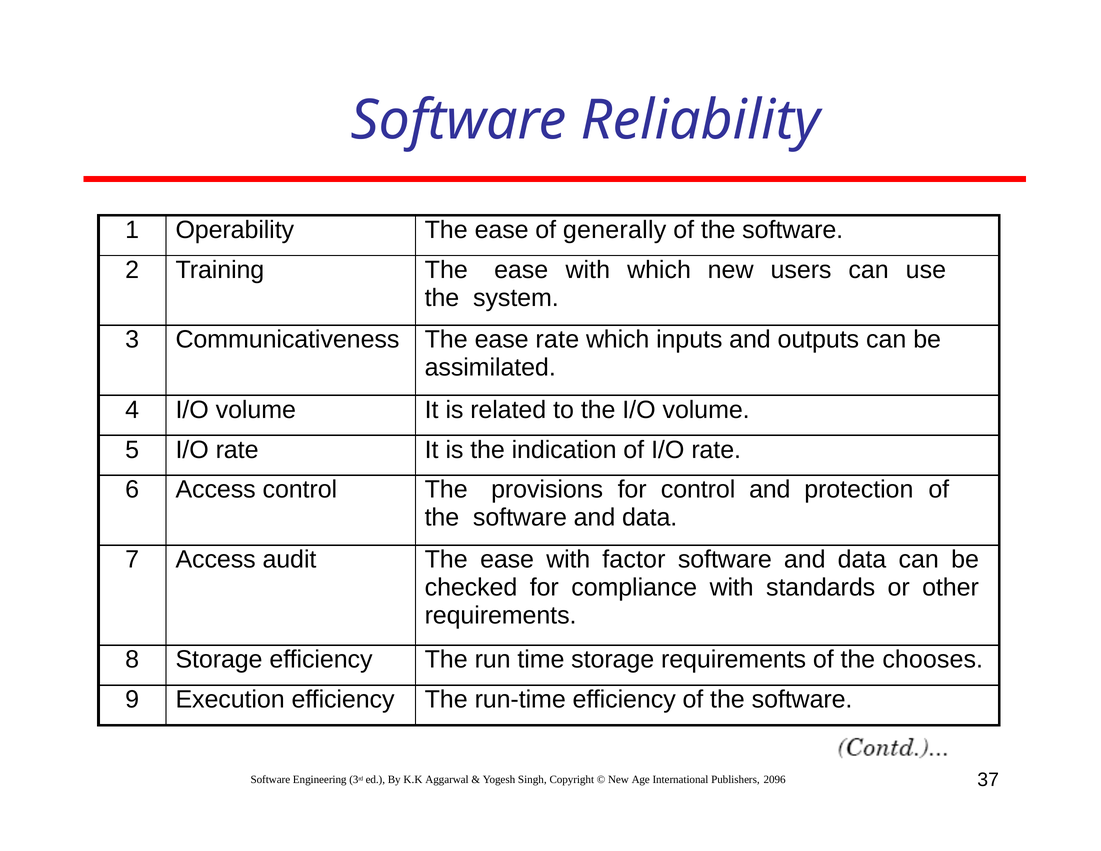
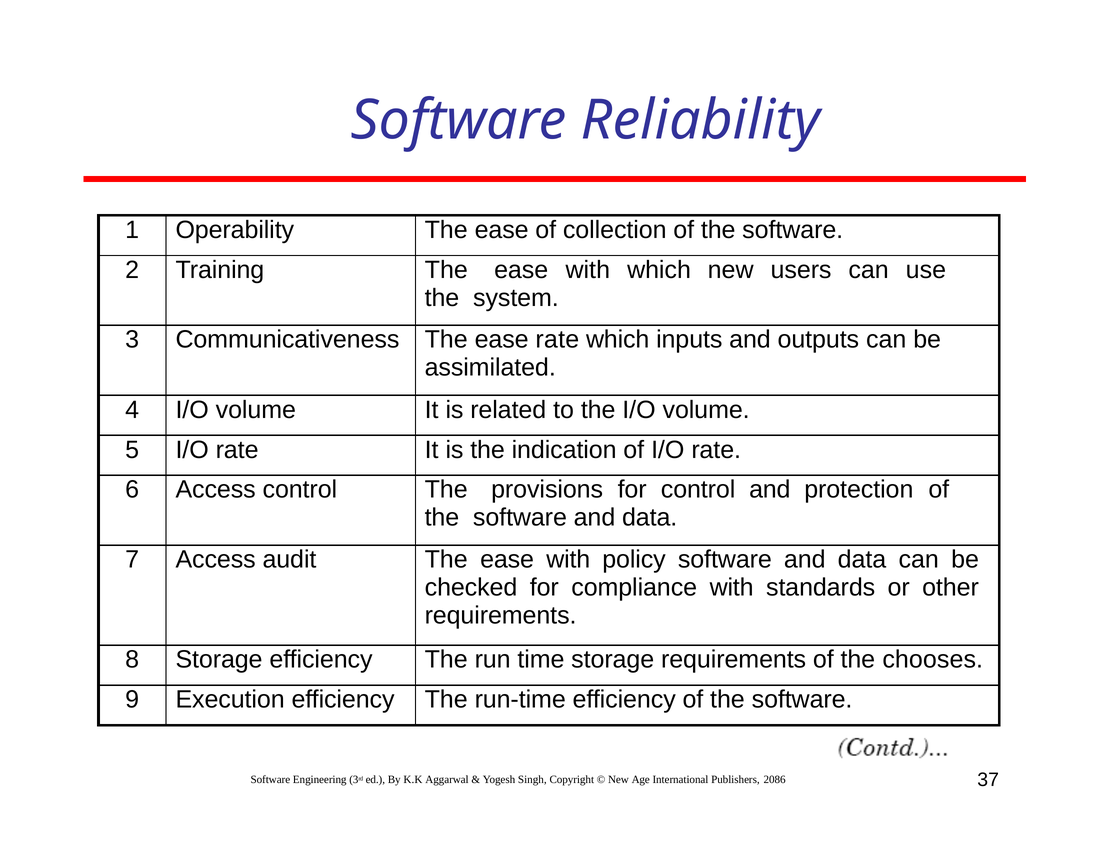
generally: generally -> collection (615, 230)
factor: factor -> policy (634, 560)
2096: 2096 -> 2086 (775, 779)
